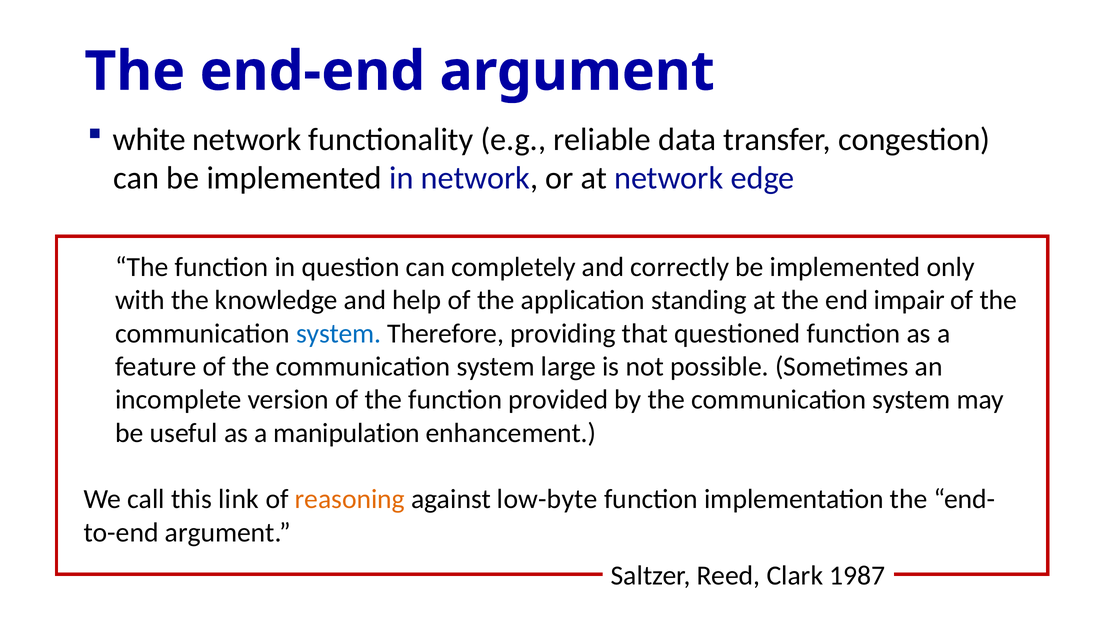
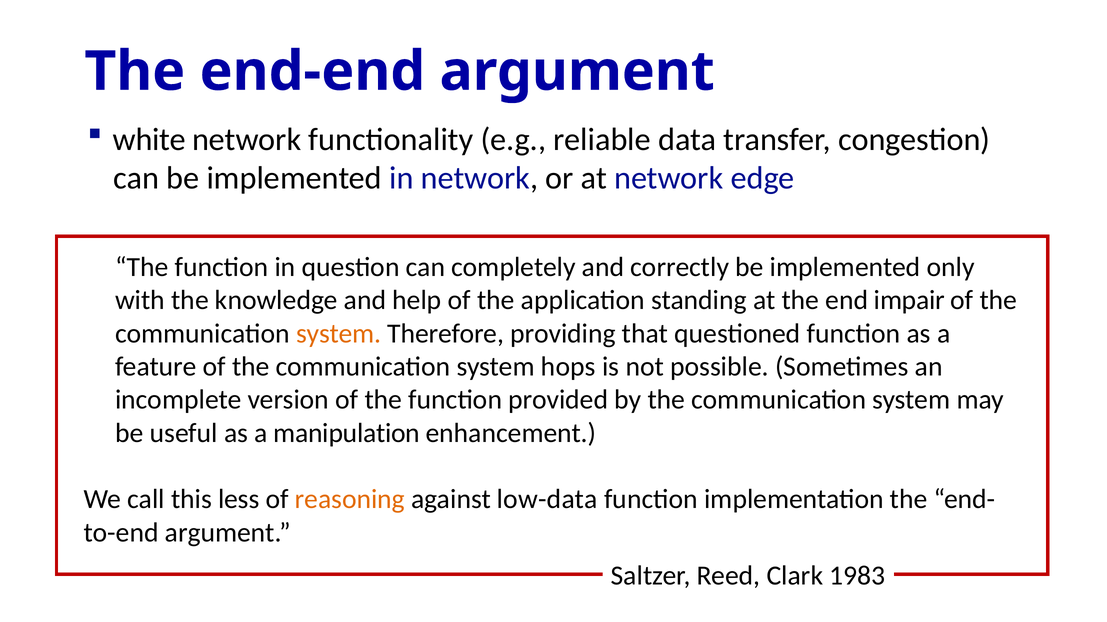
system colour: blue -> orange (339, 334)
large: large -> hops (568, 367)
link: link -> less (239, 500)
low-byte: low-byte -> low-data (547, 500)
1987: 1987 -> 1983 (857, 576)
